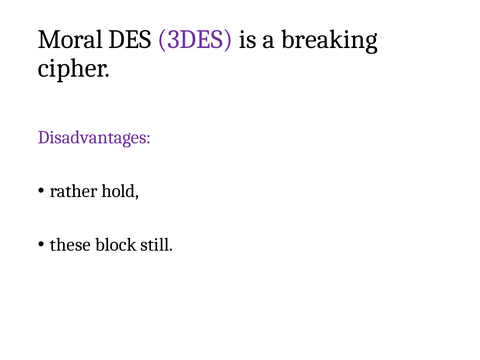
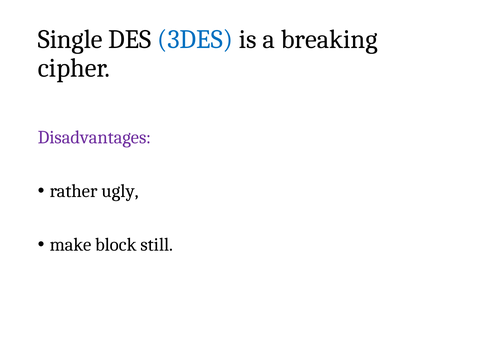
Moral: Moral -> Single (70, 39)
3DES colour: purple -> blue (195, 39)
hold: hold -> ugly (120, 191)
these: these -> make (71, 245)
